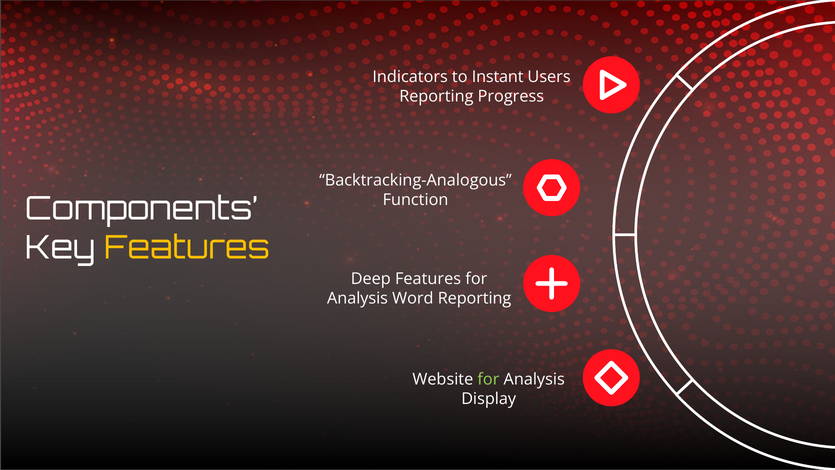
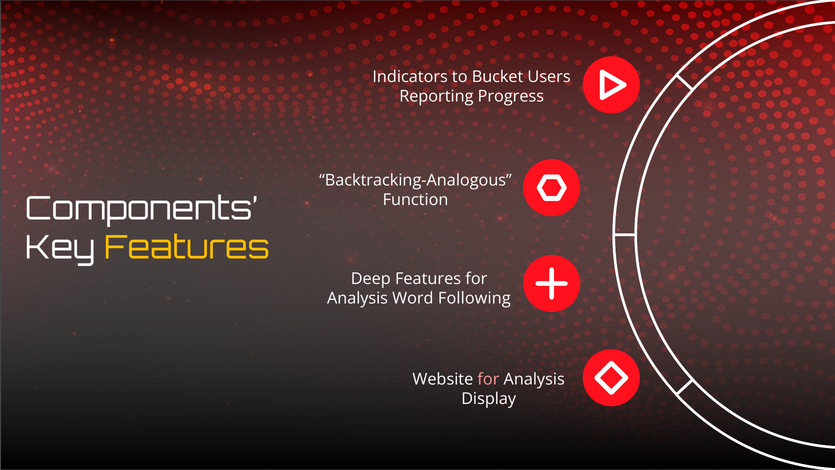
Instant: Instant -> Bucket (498, 77)
Word Reporting: Reporting -> Following (474, 298)
for colour: light green -> pink (488, 379)
